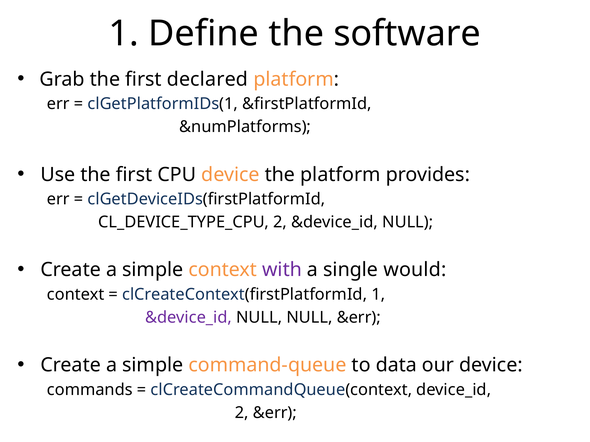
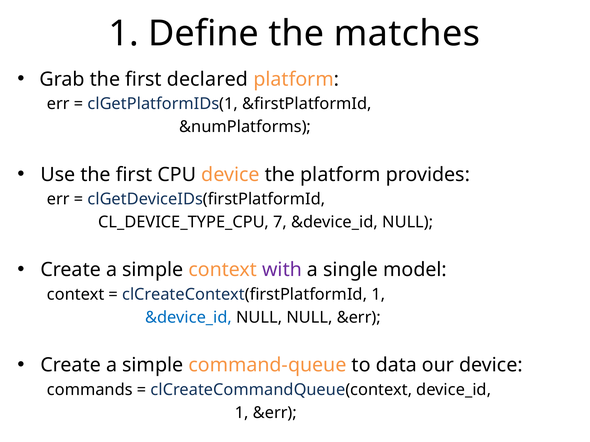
software: software -> matches (407, 34)
CL_DEVICE_TYPE_CPU 2: 2 -> 7 (280, 222)
would: would -> model (415, 270)
&device_id colour: purple -> blue (188, 318)
2: 2 -> 1 (242, 413)
